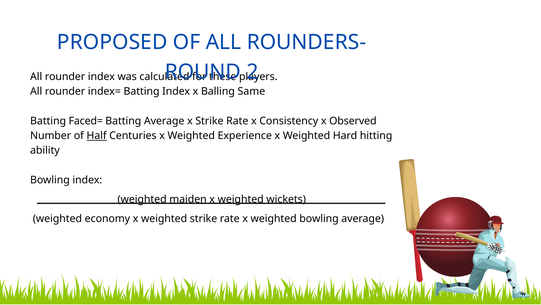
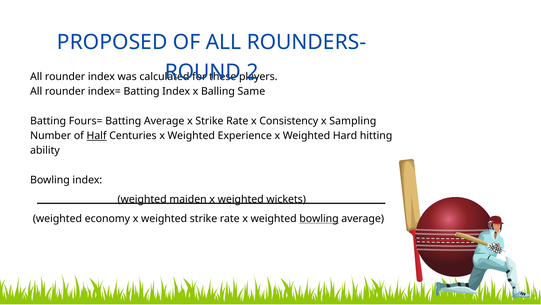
Faced=: Faced= -> Fours= (86, 121)
Observed: Observed -> Sampling (353, 121)
bowling underline: none -> present (319, 218)
